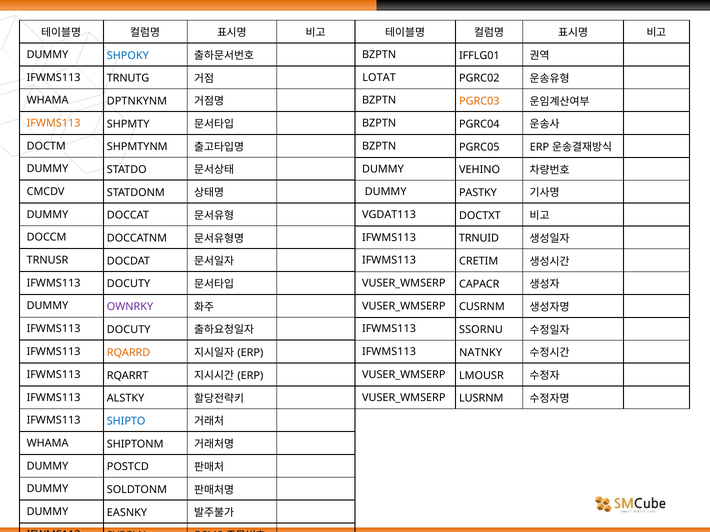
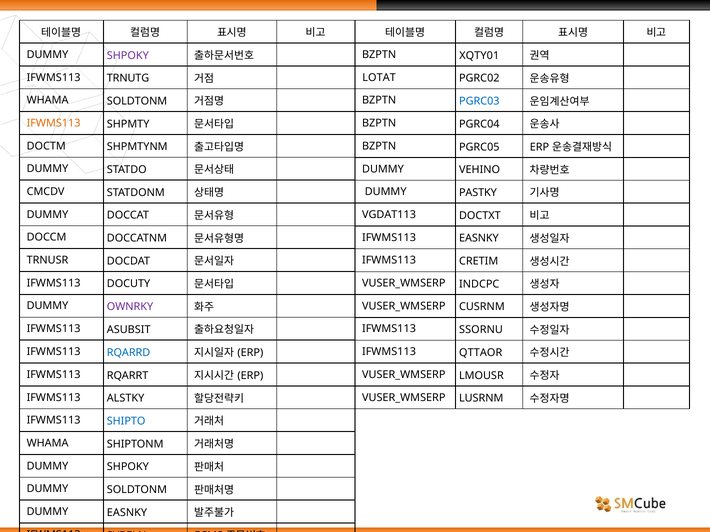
SHPOKY colour: blue -> purple (128, 56)
IFFLG01: IFFLG01 -> XQTY01 (479, 56)
WHAMA DPTNKYNM: DPTNKYNM -> SOLDTONM (137, 101)
PGRC03 colour: orange -> blue (479, 101)
IFWMS113 TRNUID: TRNUID -> EASNKY (479, 239)
CAPACR: CAPACR -> INDCPC (479, 284)
DOCUTY: DOCUTY -> ASUBSIT (129, 330)
RQARRD colour: orange -> blue (129, 353)
NATNKY: NATNKY -> QTTAOR (481, 353)
POSTCD: POSTCD -> SHPOKY (128, 467)
